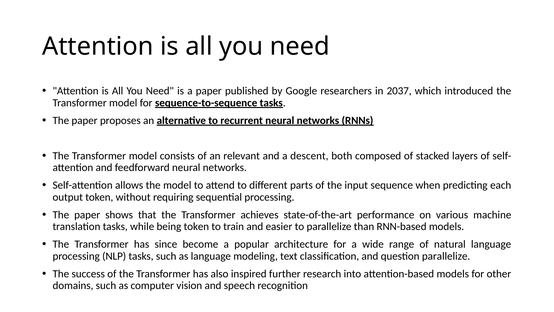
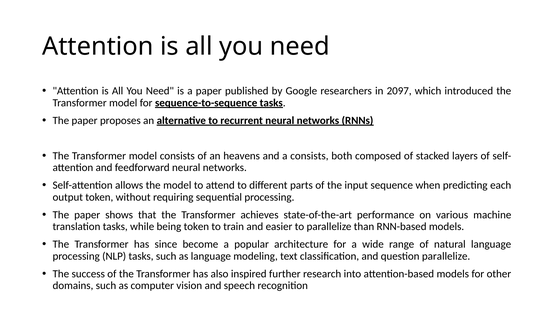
2037: 2037 -> 2097 (399, 91)
relevant: relevant -> heavens (242, 156)
a descent: descent -> consists (309, 156)
